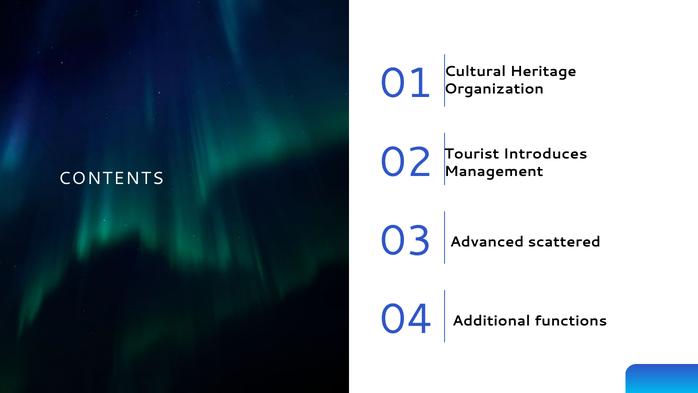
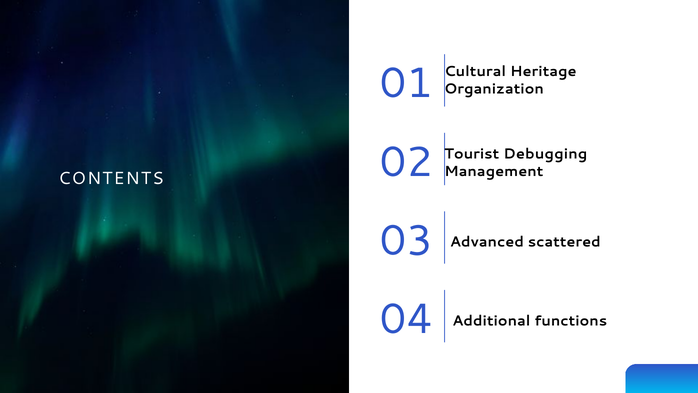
Introduces: Introduces -> Debugging (545, 154)
